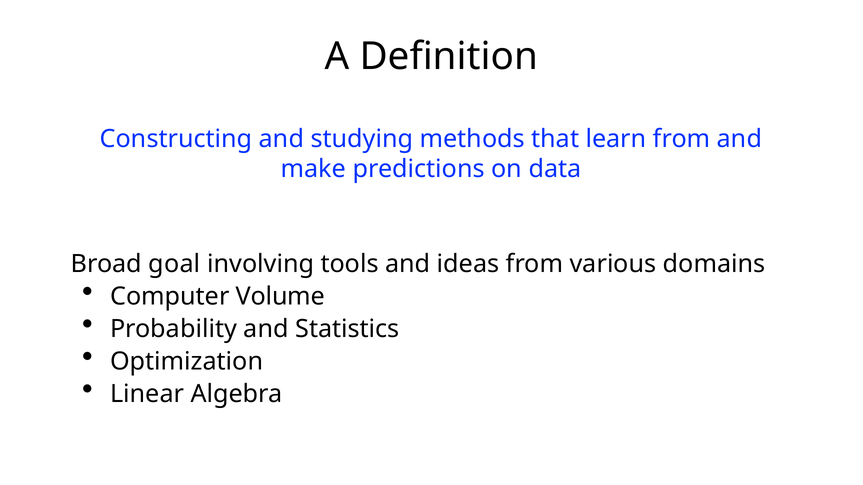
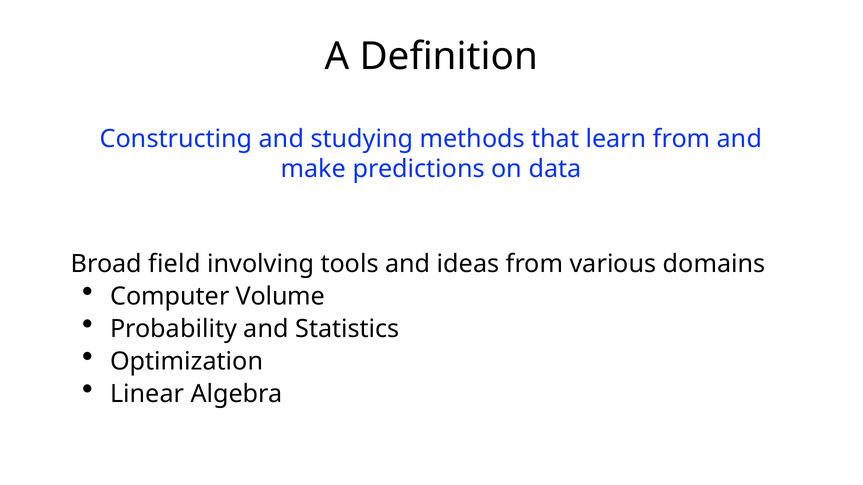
goal: goal -> field (174, 264)
